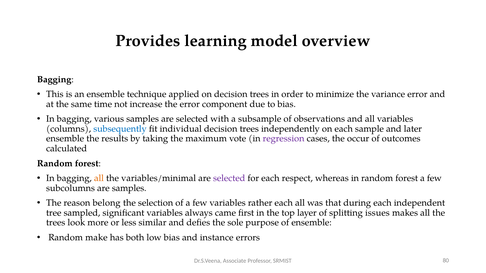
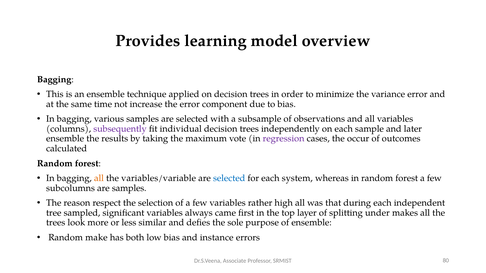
subsequently colour: blue -> purple (120, 129)
variables/minimal: variables/minimal -> variables/variable (159, 178)
selected colour: purple -> blue (229, 178)
respect: respect -> system (297, 178)
belong: belong -> respect (107, 203)
rather each: each -> high (284, 203)
issues: issues -> under (377, 213)
